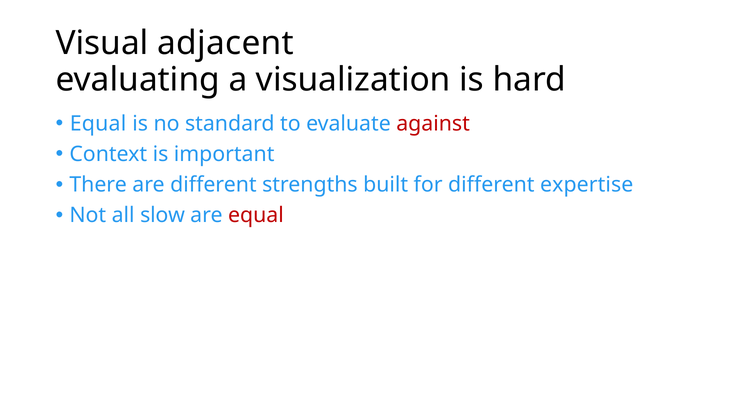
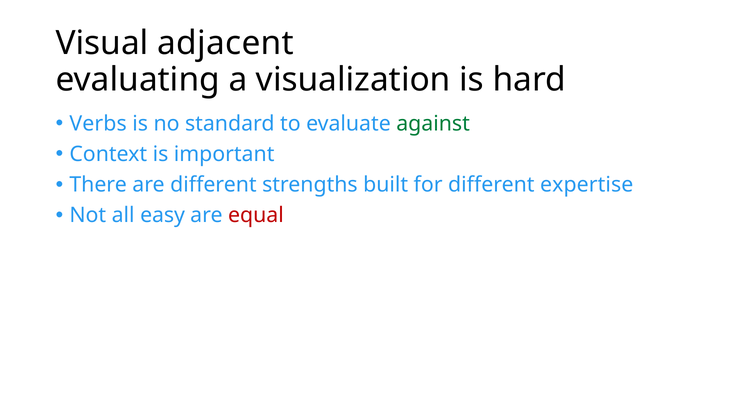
Equal: Equal -> Verbs (98, 124)
against colour: red -> green (433, 124)
slow: slow -> easy (163, 216)
